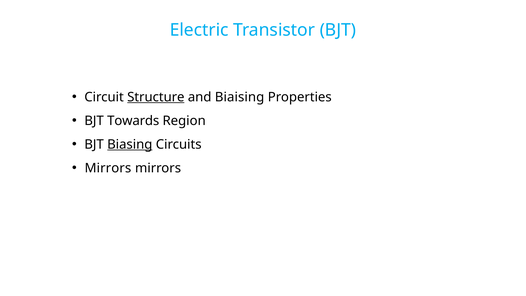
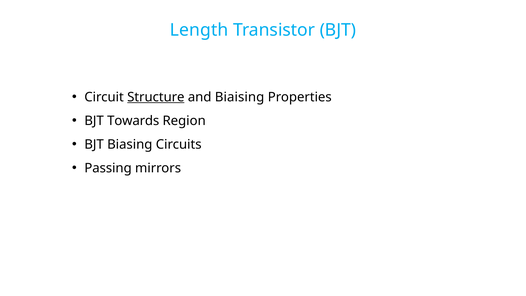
Electric: Electric -> Length (199, 30)
Biasing underline: present -> none (130, 144)
Mirrors: Mirrors -> Passing (108, 168)
